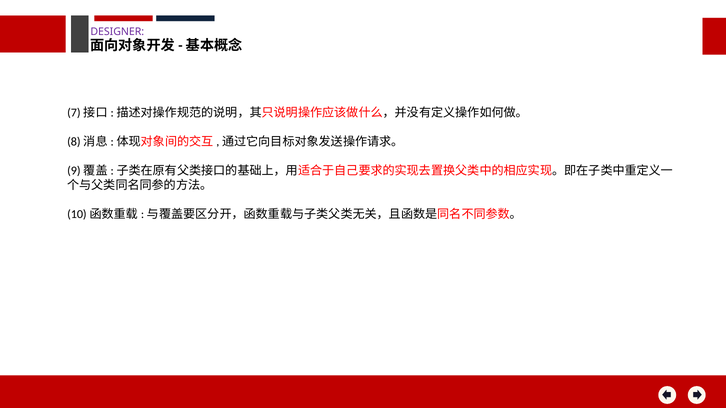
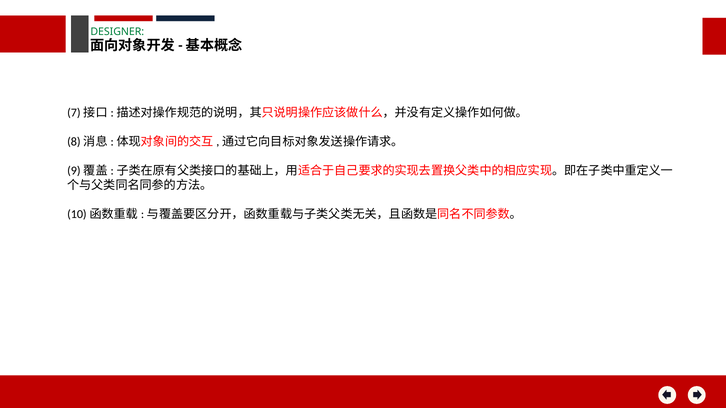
DESIGNER colour: purple -> green (117, 32)
